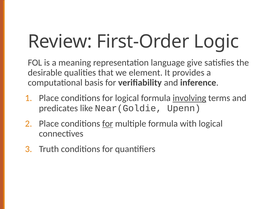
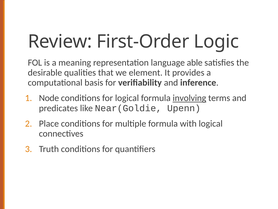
give: give -> able (195, 62)
Place: Place -> Node (49, 98)
for underline: present -> none (108, 123)
